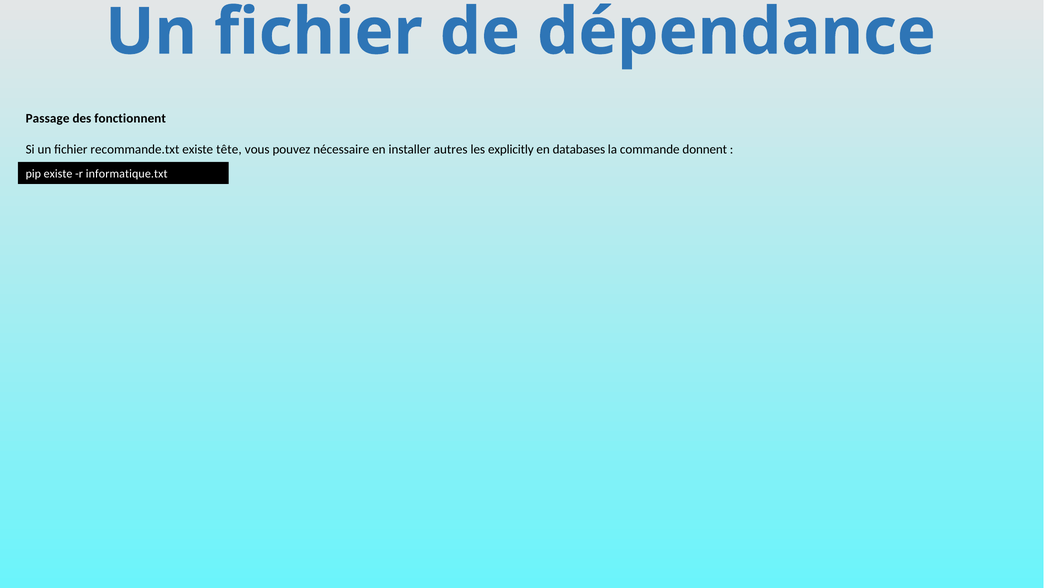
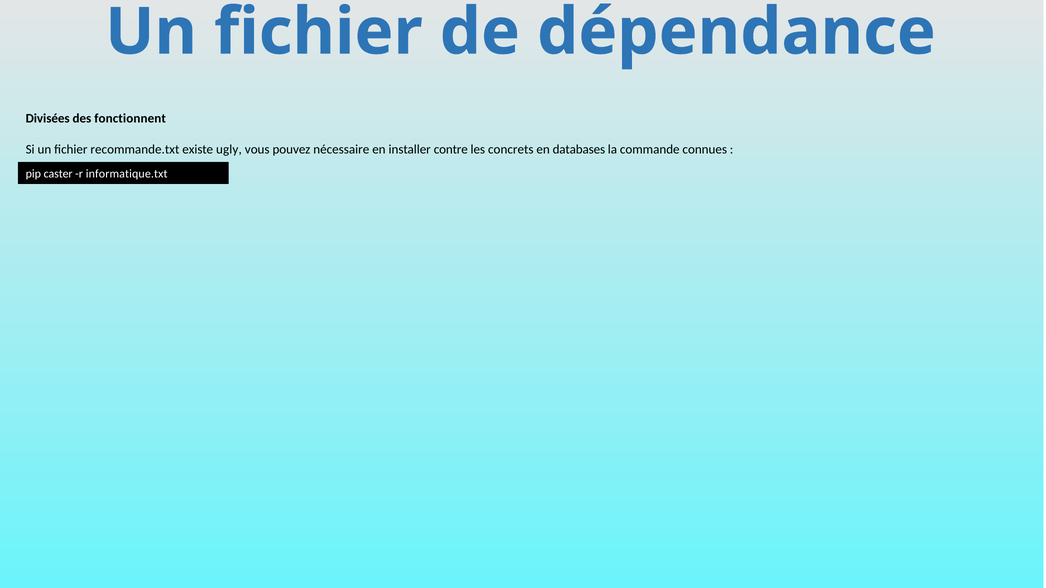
Passage: Passage -> Divisées (48, 118)
tête: tête -> ugly (229, 150)
autres: autres -> contre (451, 150)
explicitly: explicitly -> concrets (511, 150)
donnent: donnent -> connues (705, 150)
pip existe: existe -> caster (58, 174)
